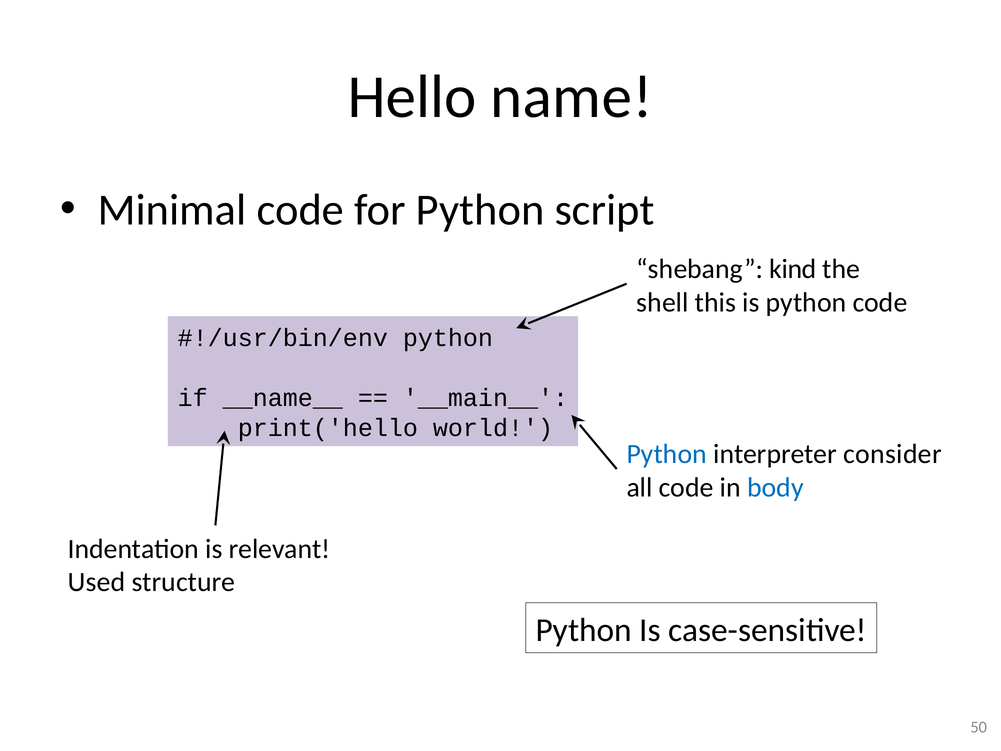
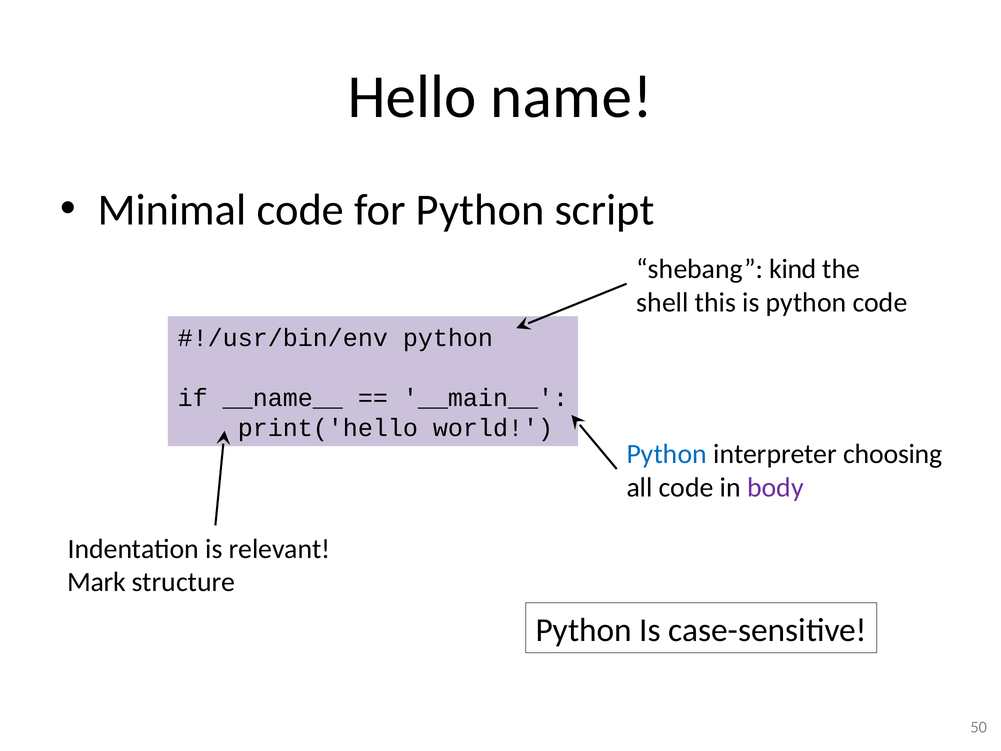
consider: consider -> choosing (893, 454)
body colour: blue -> purple (775, 487)
Used: Used -> Mark (97, 582)
